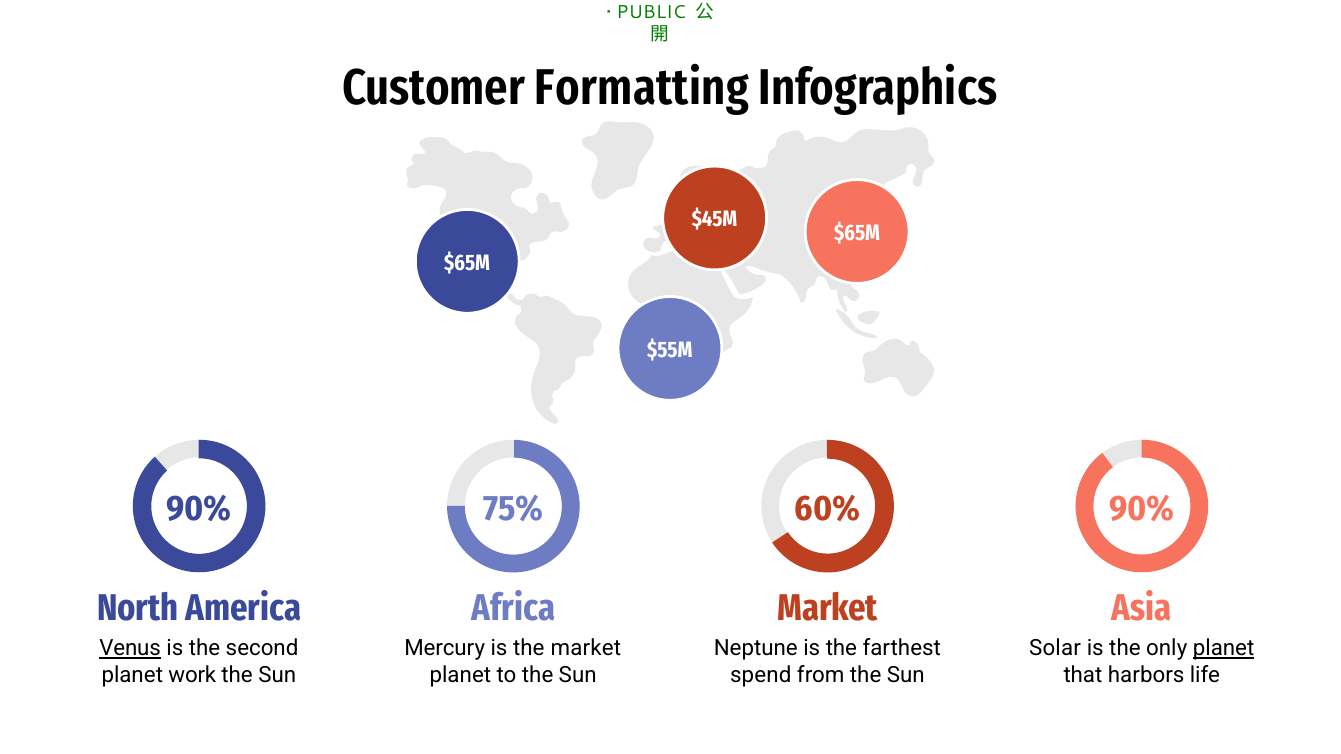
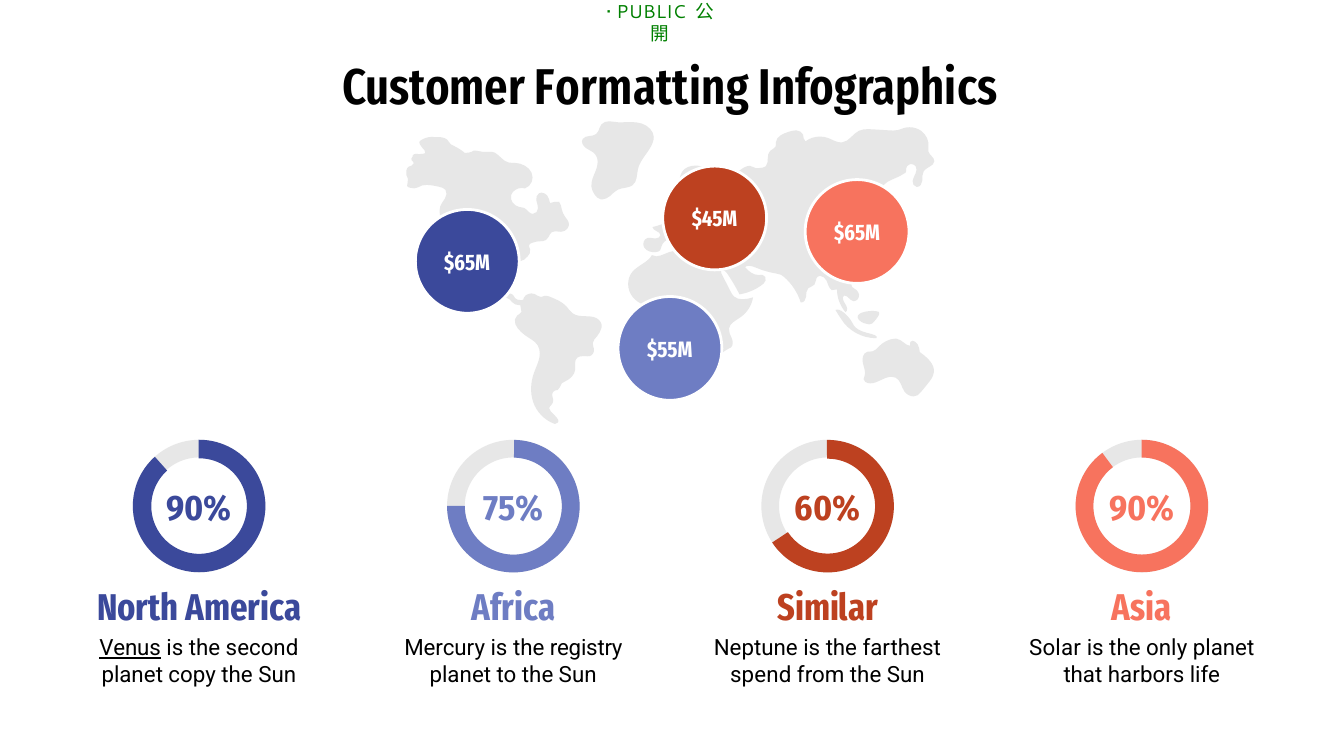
Market: Market -> Similar (828, 609)
the market: market -> registry (586, 649)
planet underline: present -> none (1224, 649)
work: work -> copy (192, 675)
